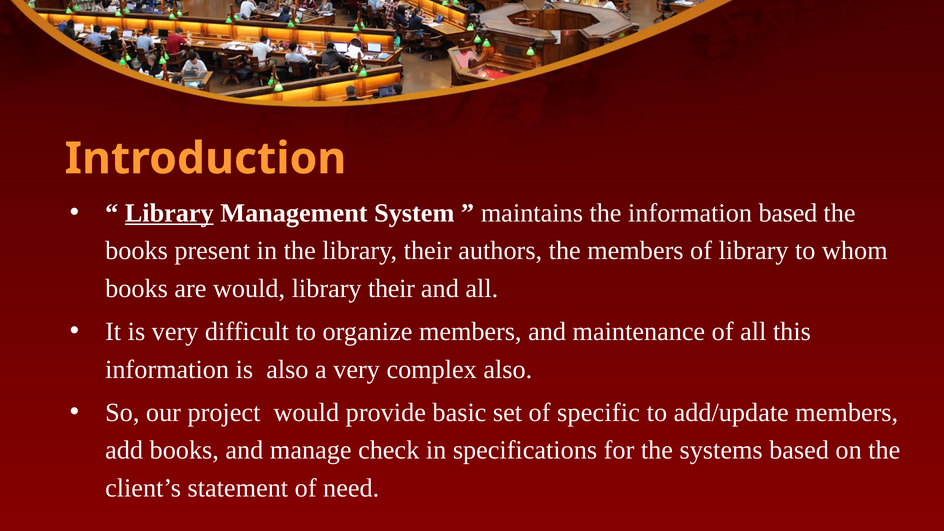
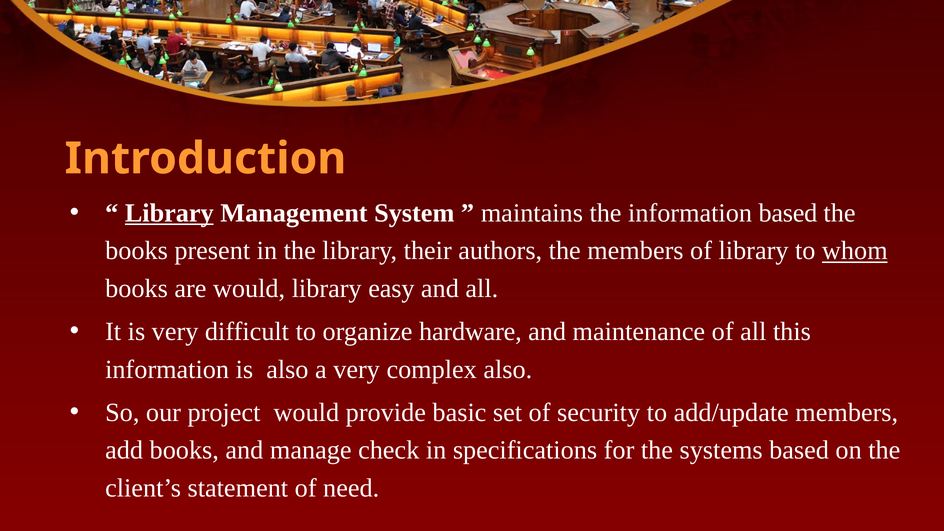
whom underline: none -> present (855, 251)
their: their -> easy (391, 289)
organize members: members -> hardware (470, 332)
specific: specific -> security (599, 412)
